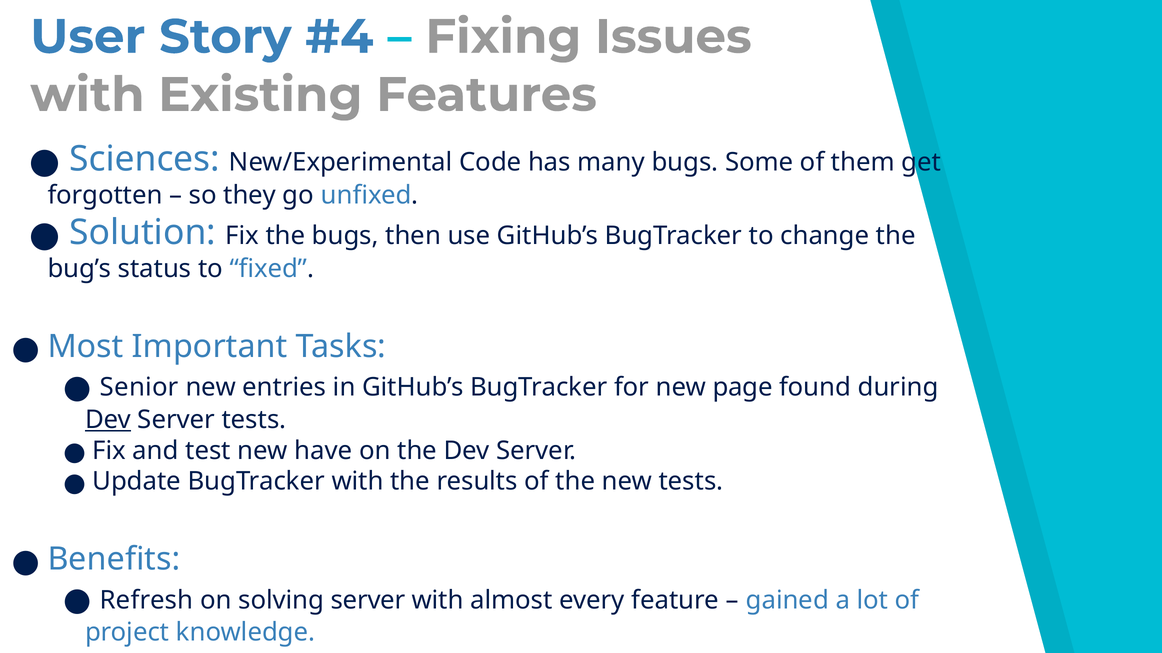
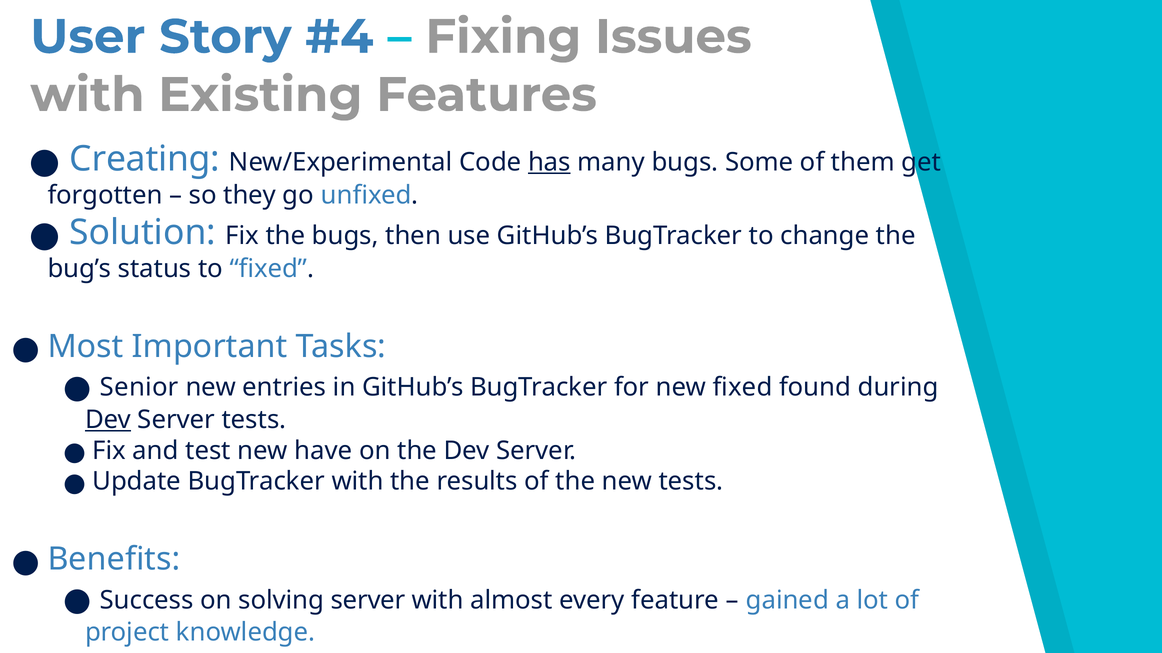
Sciences: Sciences -> Creating (145, 159)
has underline: none -> present (549, 162)
new page: page -> fixed (742, 388)
Refresh: Refresh -> Success (147, 601)
